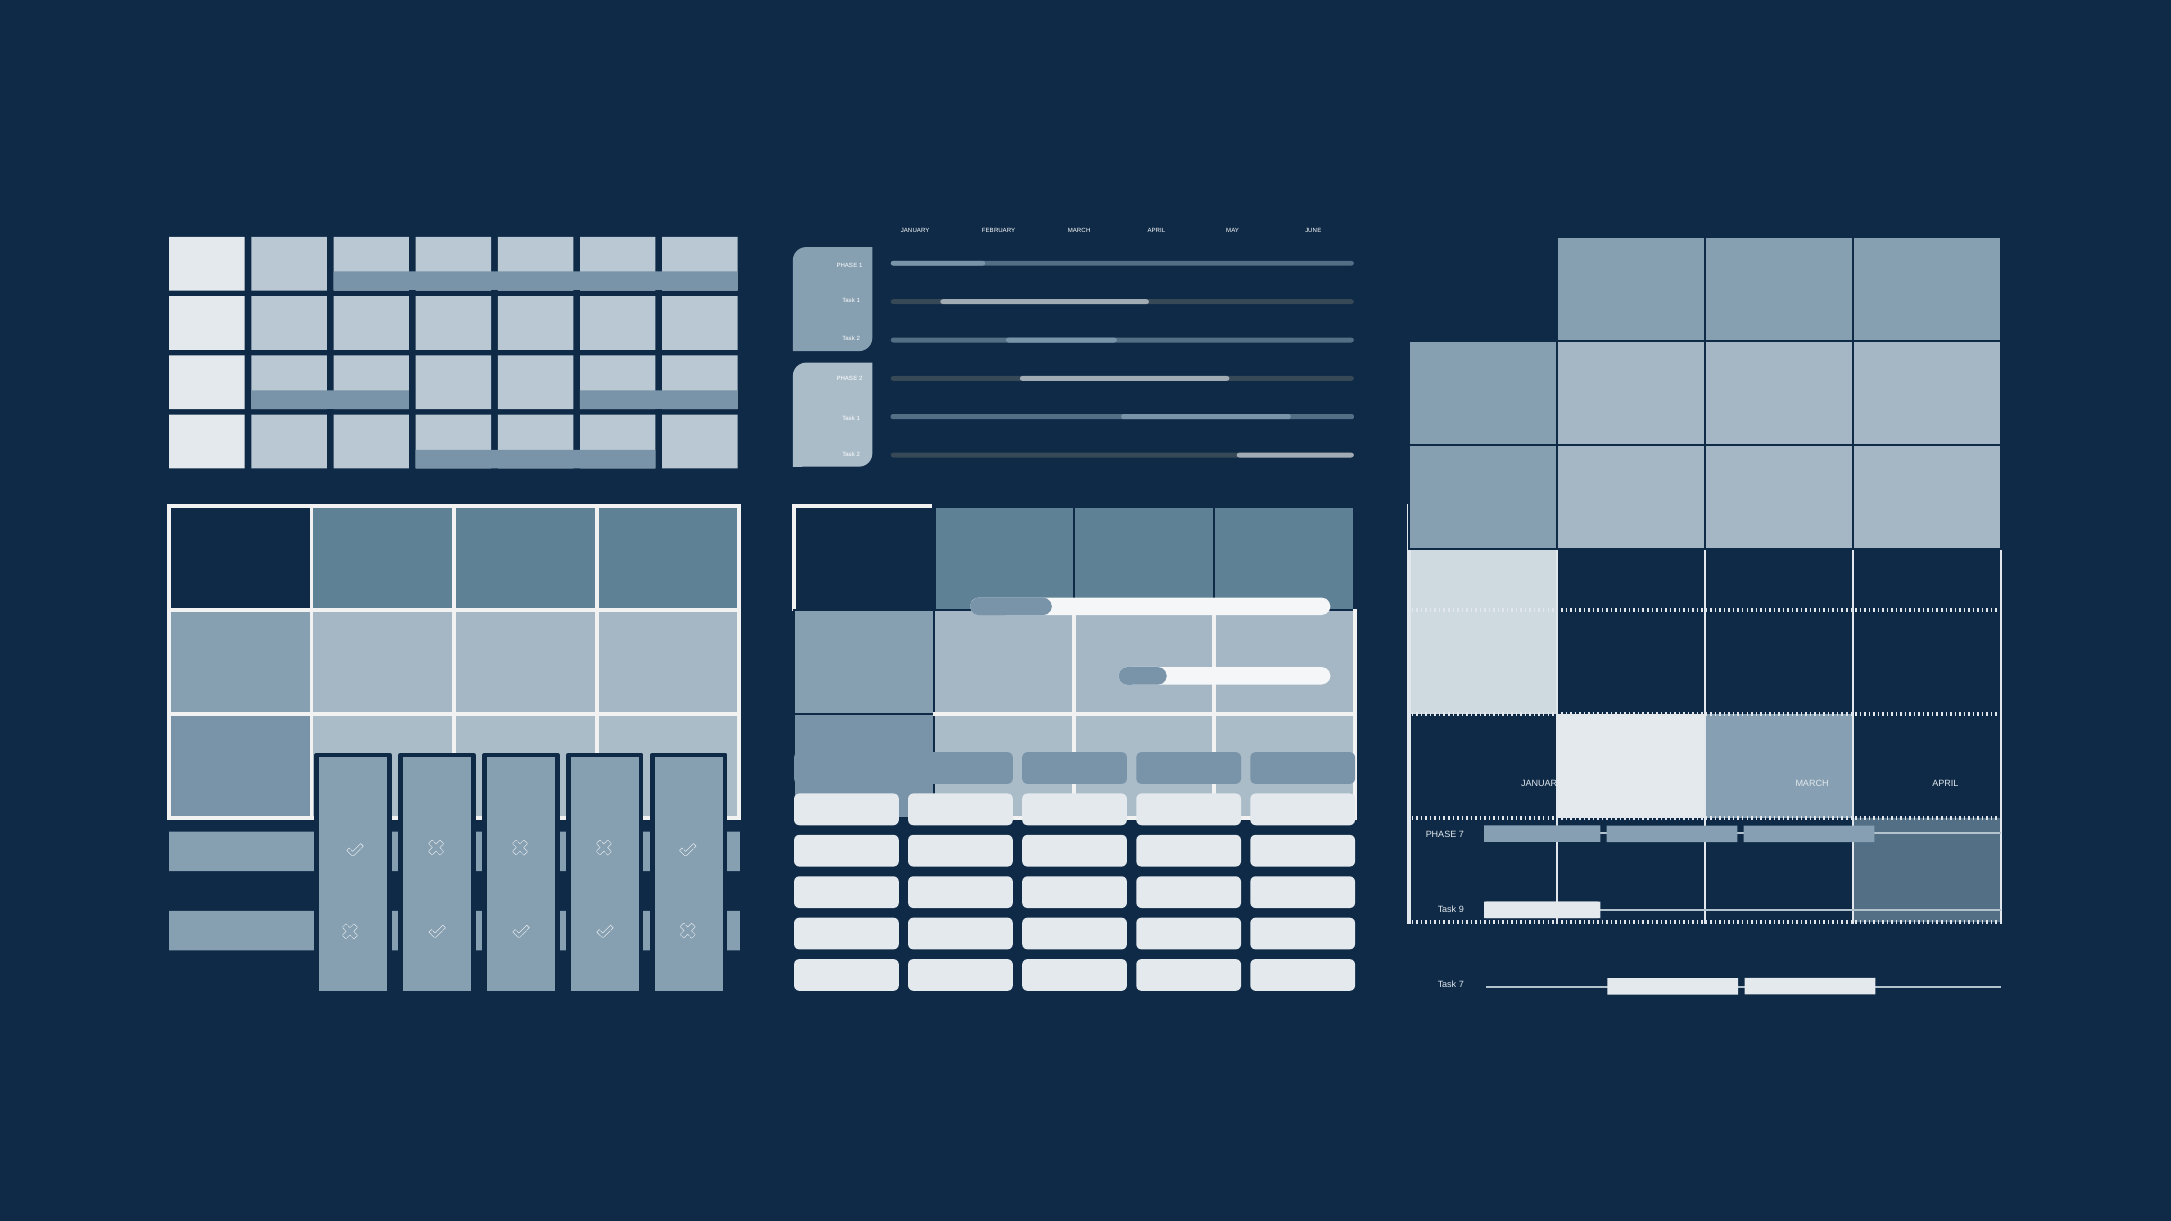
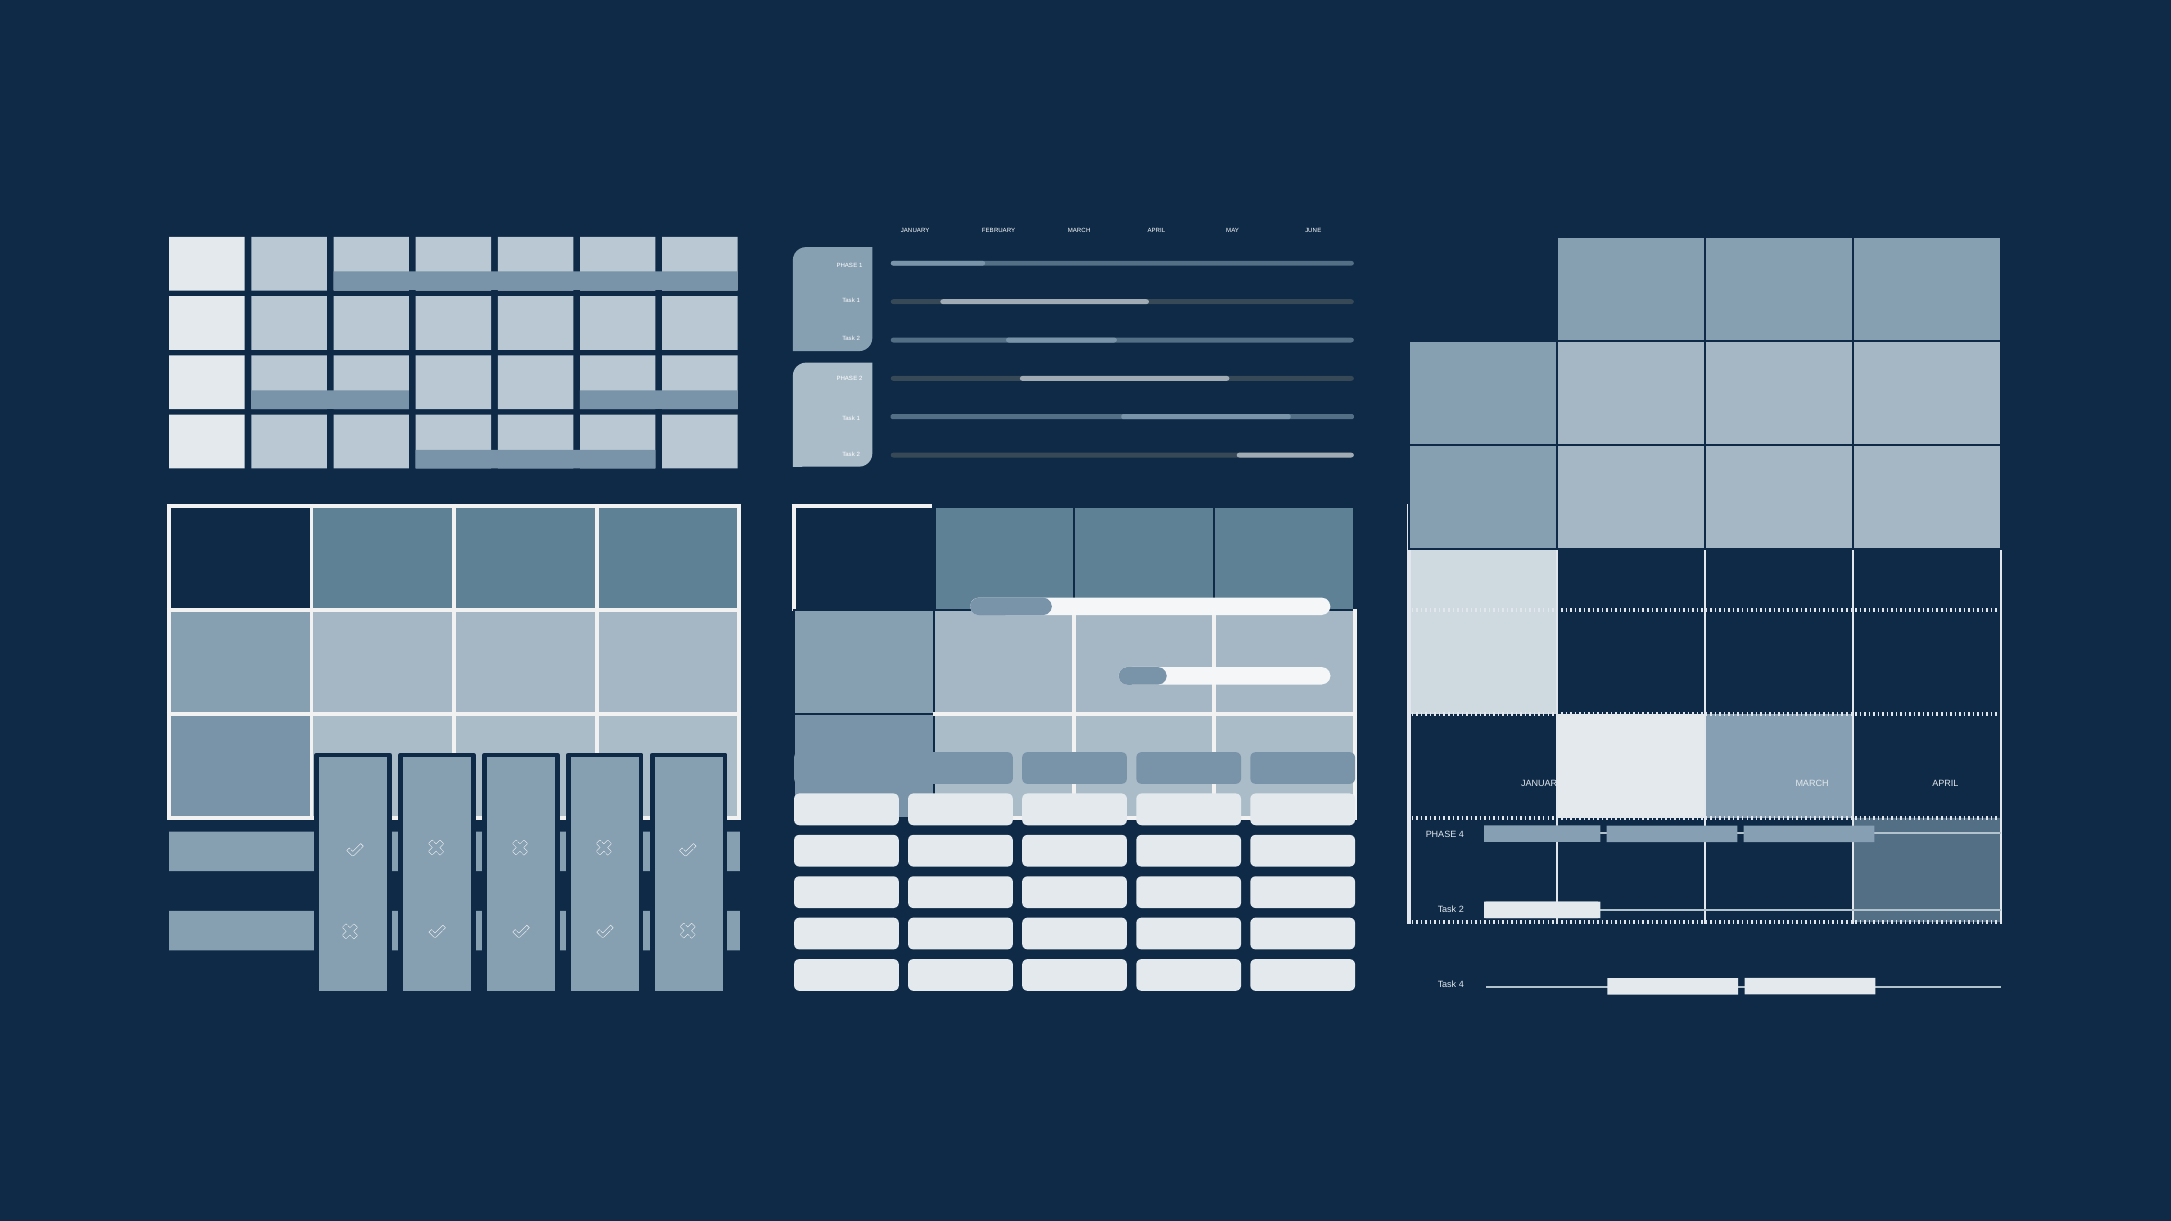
PHASE 7: 7 -> 4 (1461, 834)
9: 9 -> 2 (1461, 909)
Task 7: 7 -> 4 (1461, 984)
